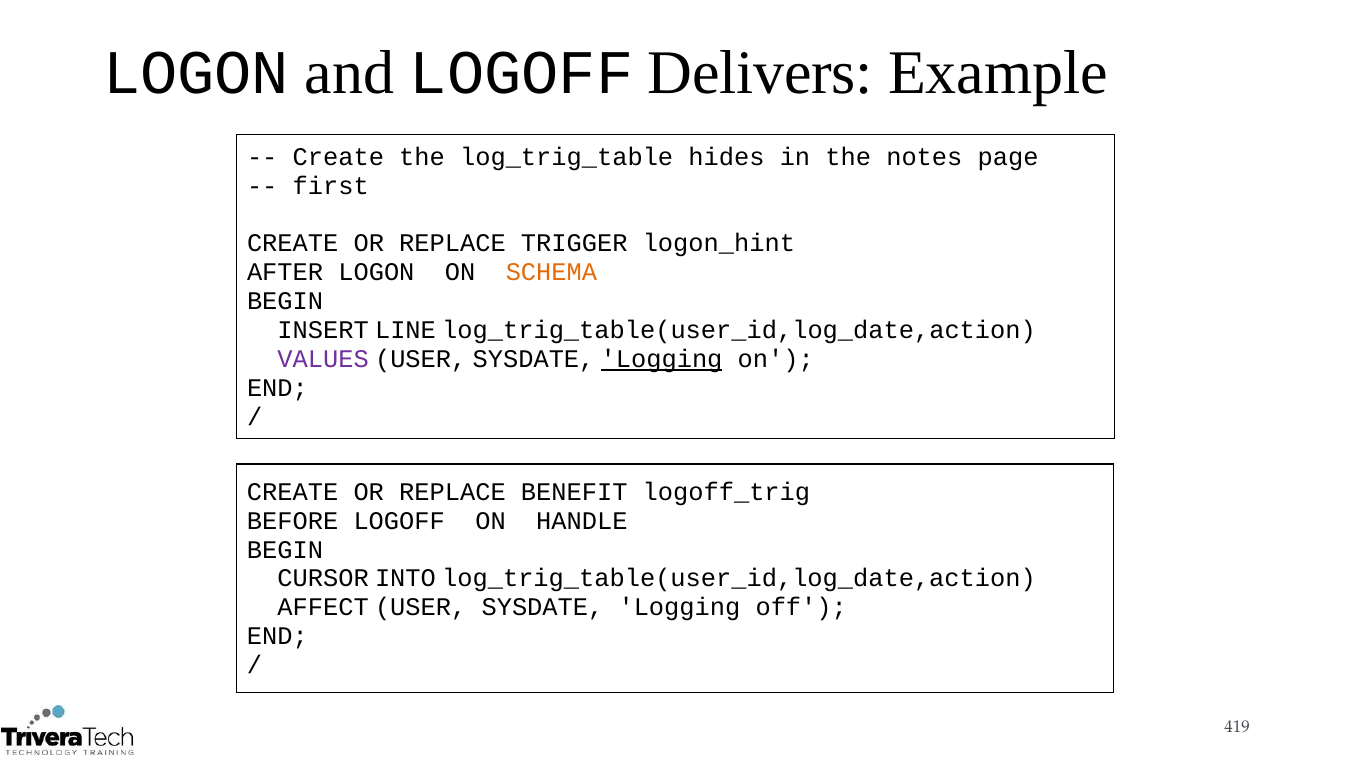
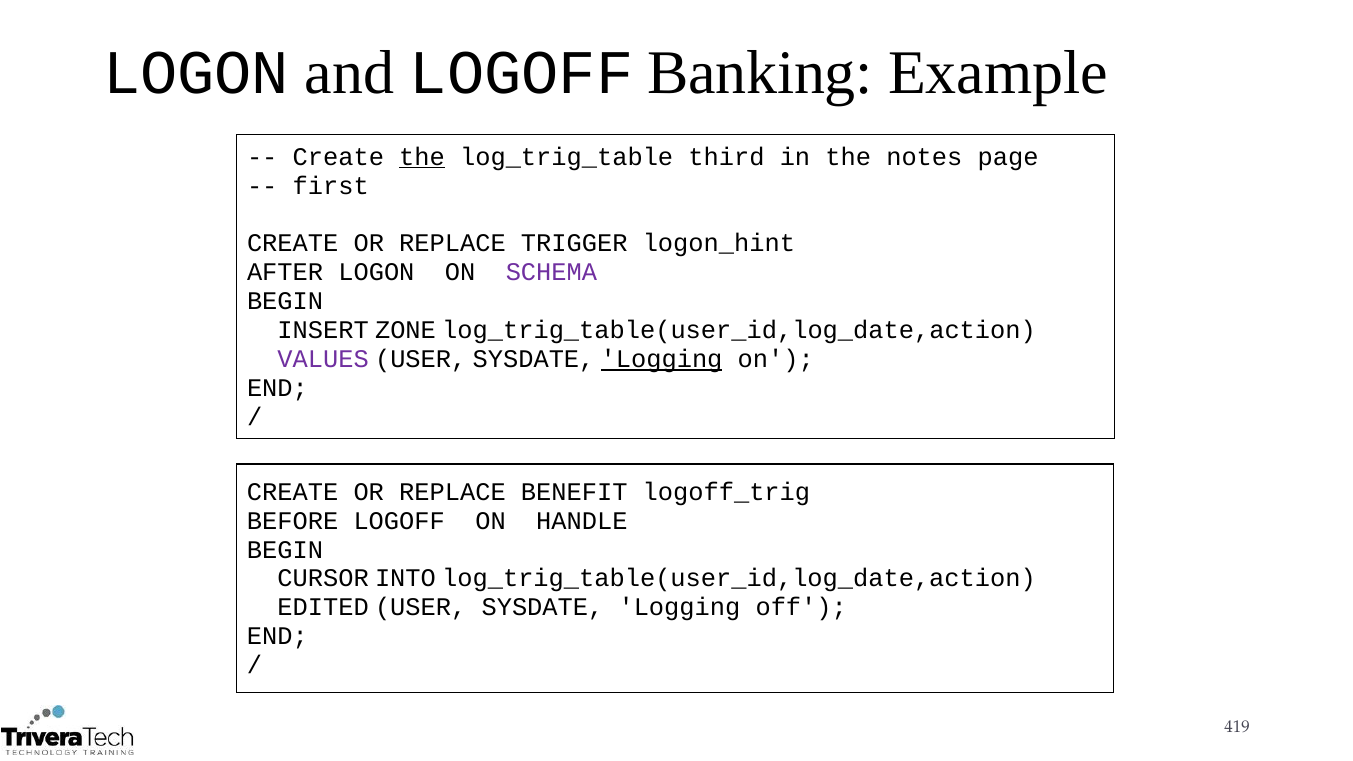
Delivers: Delivers -> Banking (760, 73)
the underline: none -> present (422, 157)
hides: hides -> third (726, 157)
SCHEMA colour: orange -> purple (551, 272)
LINE: LINE -> ZONE (405, 330)
AFFECT: AFFECT -> EDITED (323, 608)
